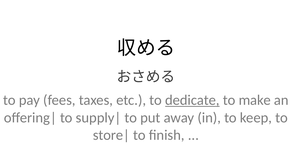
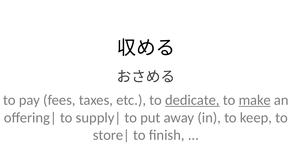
make underline: none -> present (255, 100)
